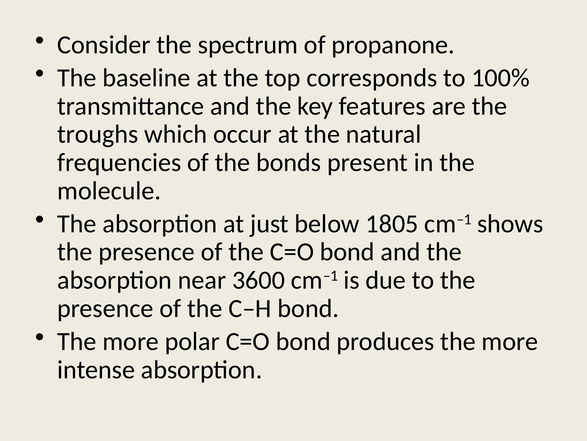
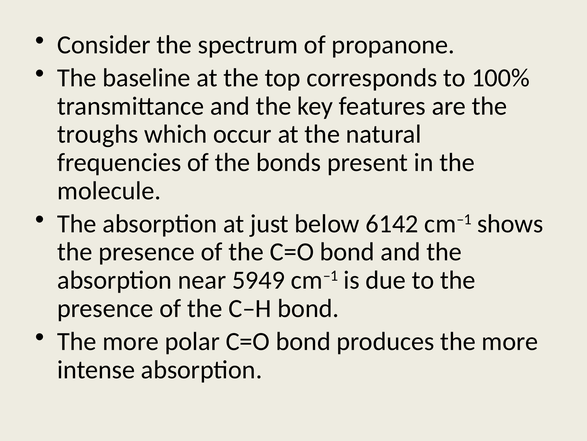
1805: 1805 -> 6142 (392, 223)
3600: 3600 -> 5949 (258, 280)
